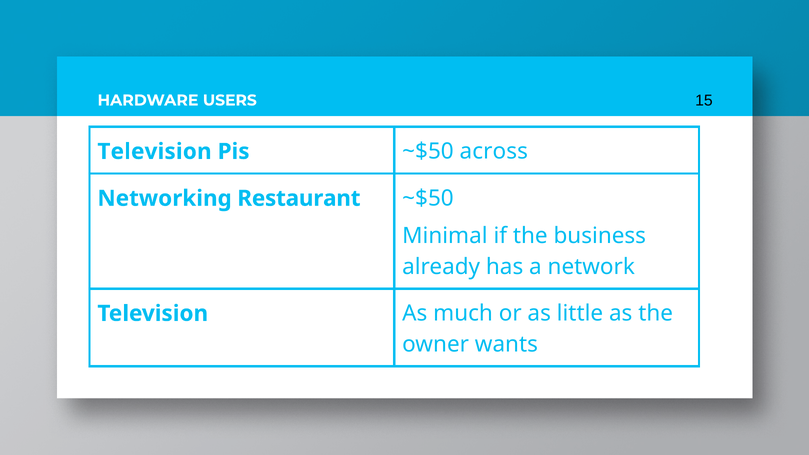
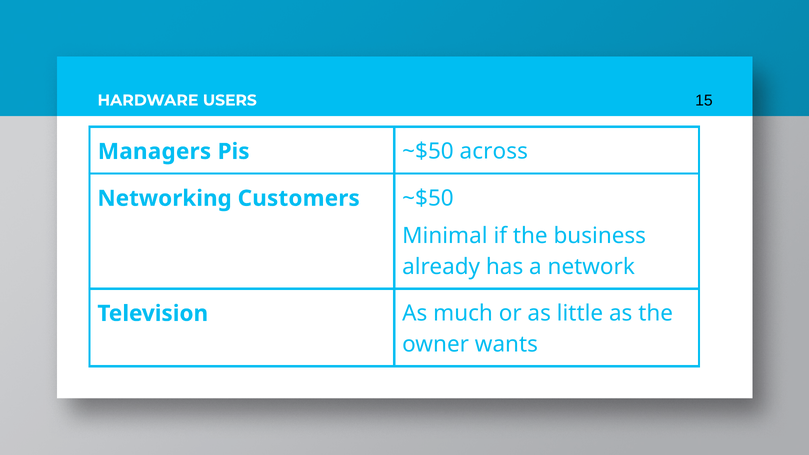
Television: Television -> Managers (154, 152)
Restaurant: Restaurant -> Customers (299, 198)
